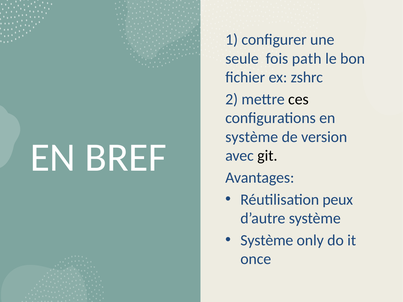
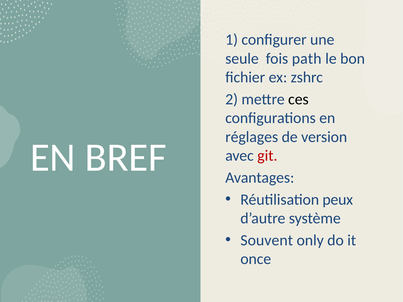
système: système -> réglages (252, 137)
git colour: black -> red (267, 156)
Système: Système -> Souvent (267, 241)
